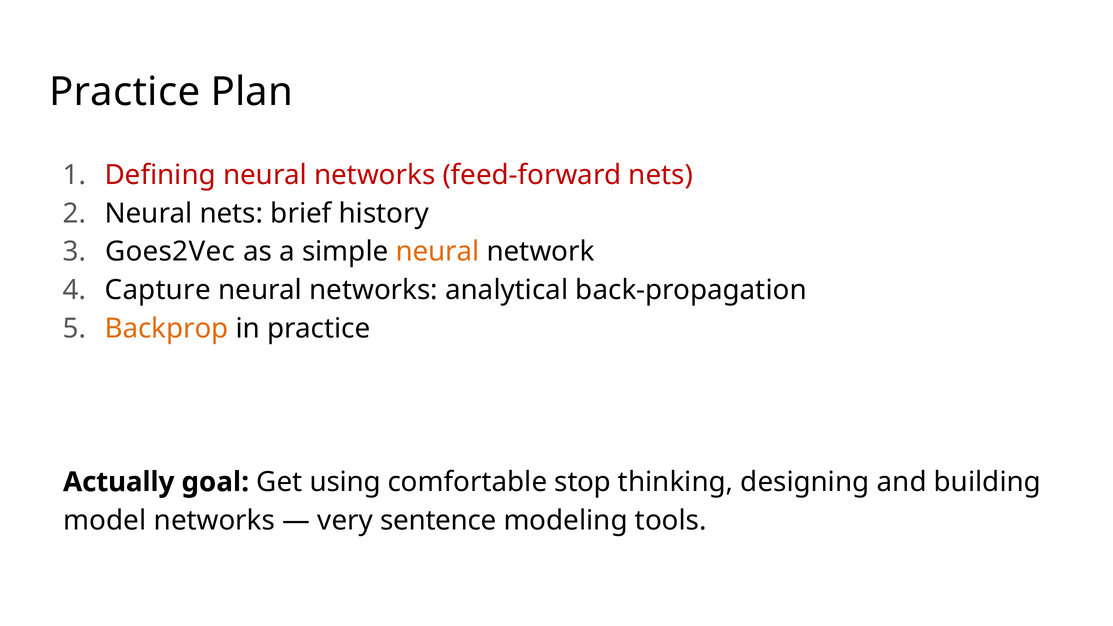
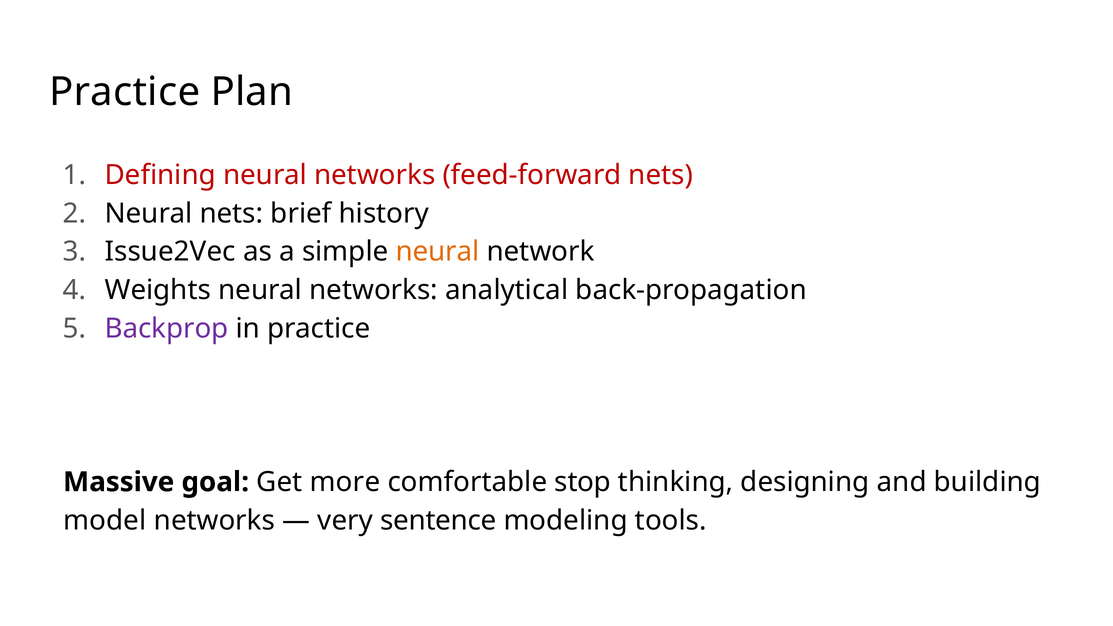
Goes2Vec: Goes2Vec -> Issue2Vec (170, 252)
Capture: Capture -> Weights (158, 290)
Backprop colour: orange -> purple (167, 329)
Actually: Actually -> Massive (119, 482)
using: using -> more (345, 482)
